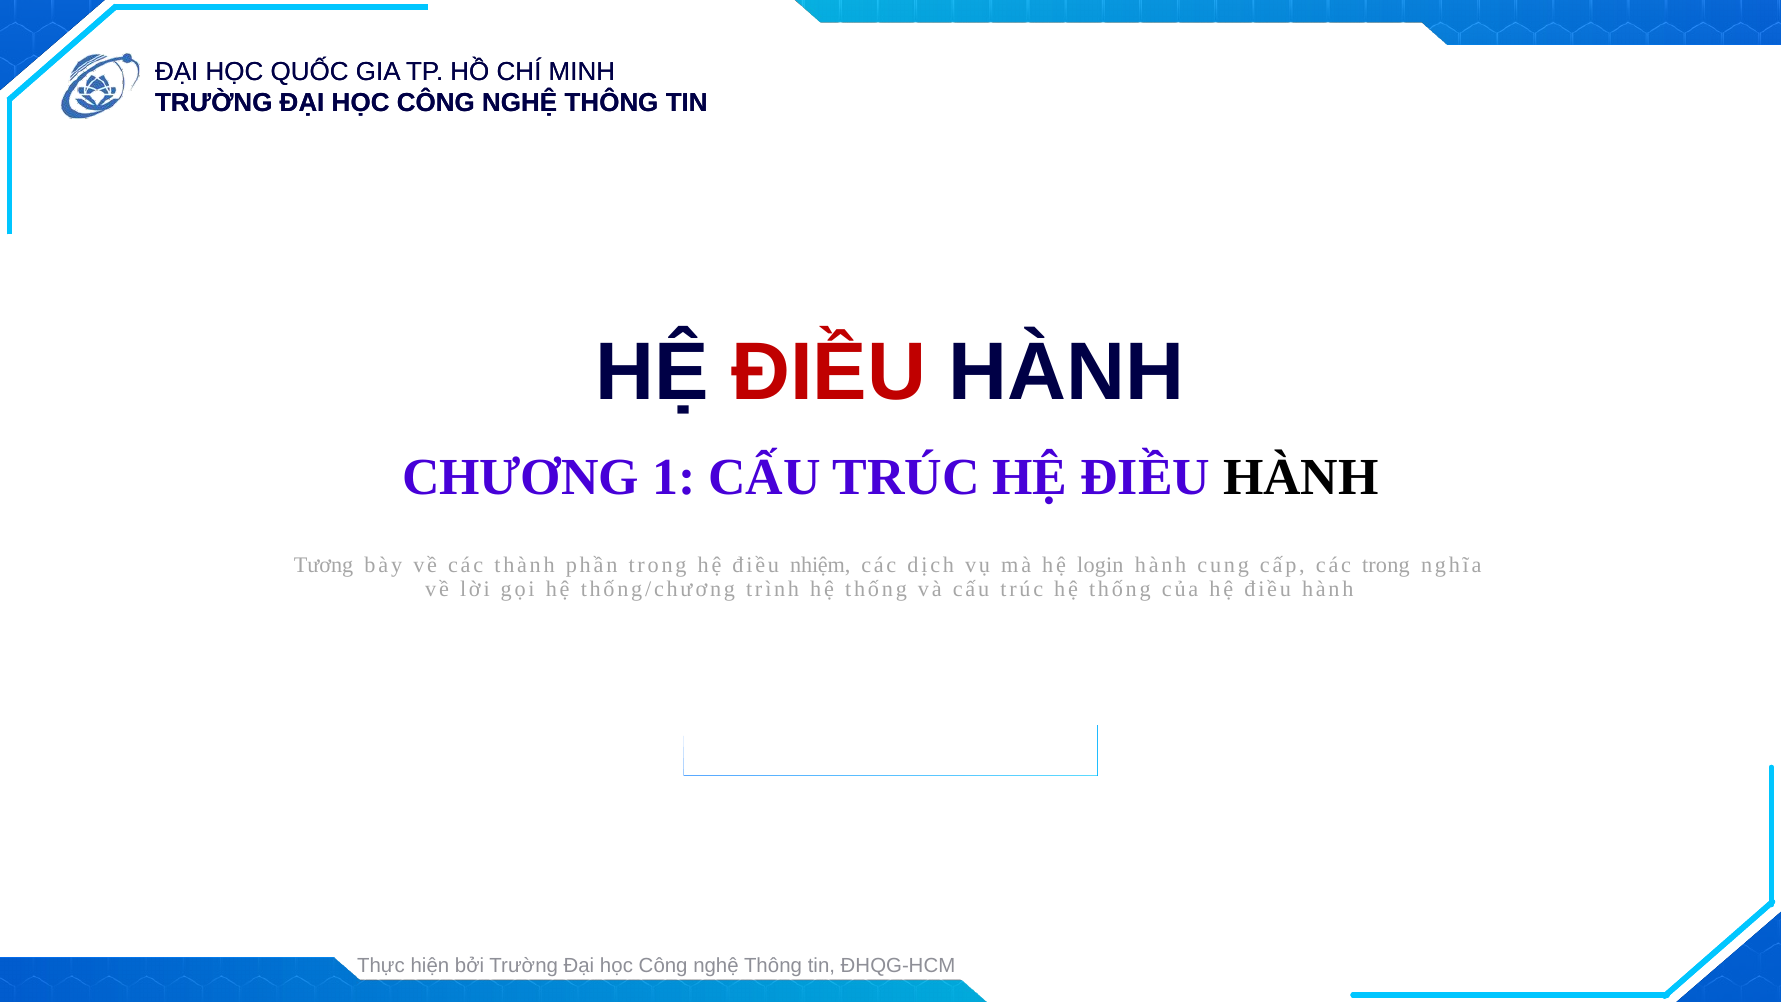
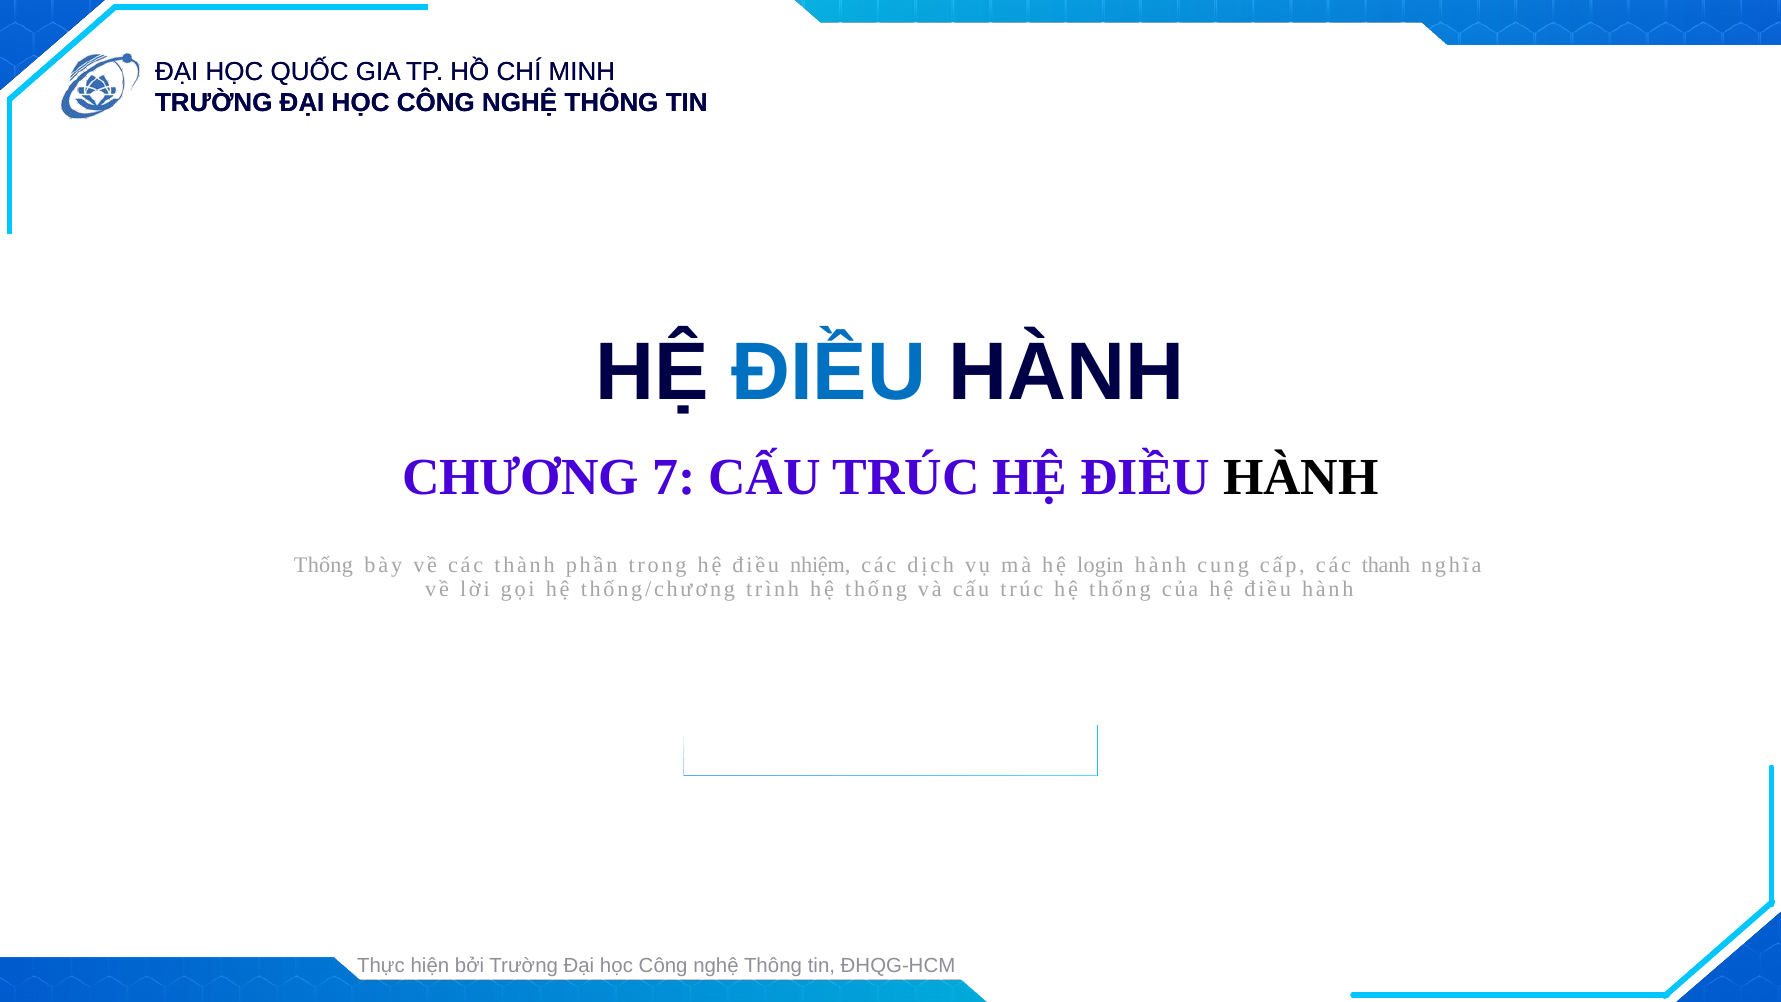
ĐIỀU colour: red -> blue (829, 373)
1: 1 -> 7 (674, 477)
Tương: Tương -> Thống (323, 565)
các trong: trong -> thanh (1386, 565)
